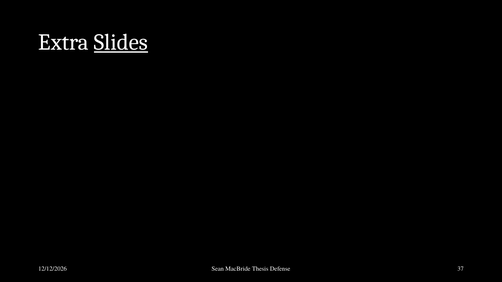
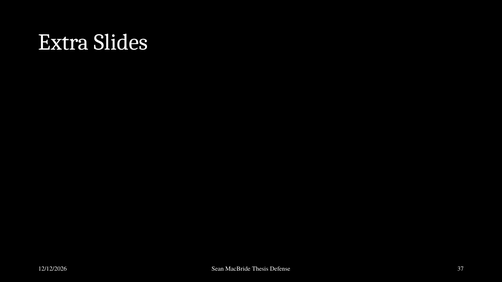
Slides underline: present -> none (121, 42)
